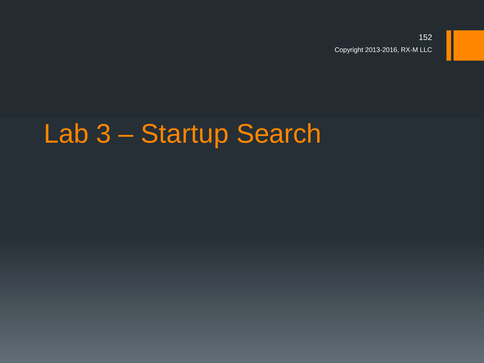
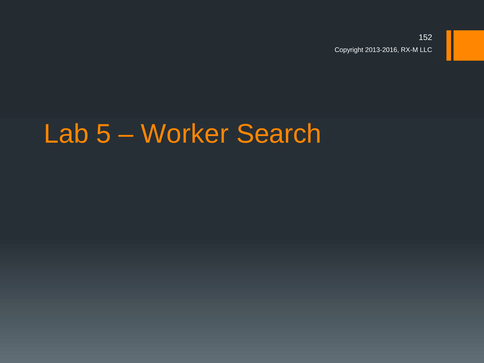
3: 3 -> 5 (104, 134)
Startup: Startup -> Worker (185, 134)
